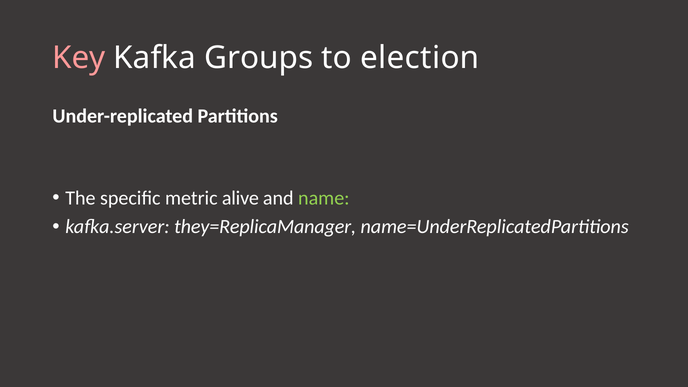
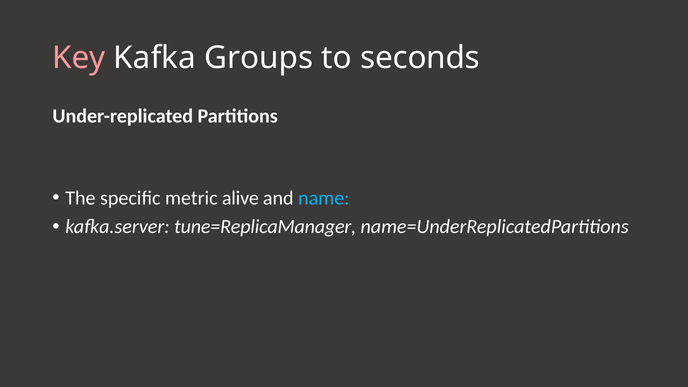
election: election -> seconds (420, 58)
name colour: light green -> light blue (324, 198)
they=ReplicaManager: they=ReplicaManager -> tune=ReplicaManager (265, 227)
